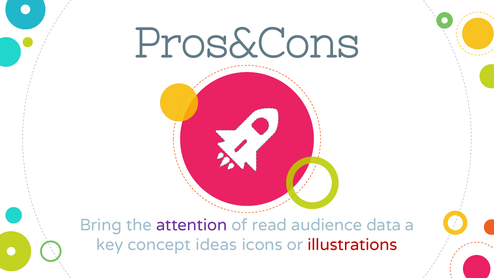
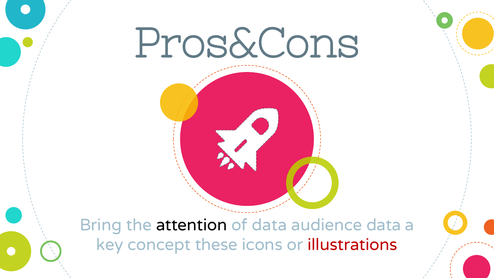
attention colour: purple -> black (192, 225)
of read: read -> data (269, 225)
ideas: ideas -> these (216, 245)
